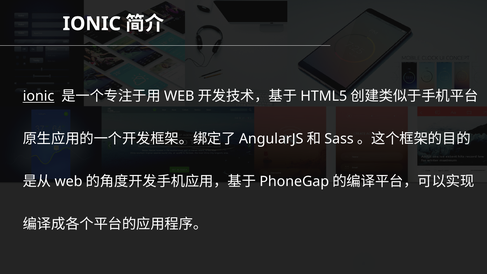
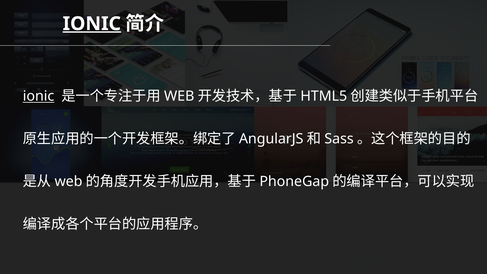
IONIC underline: none -> present (92, 24)
